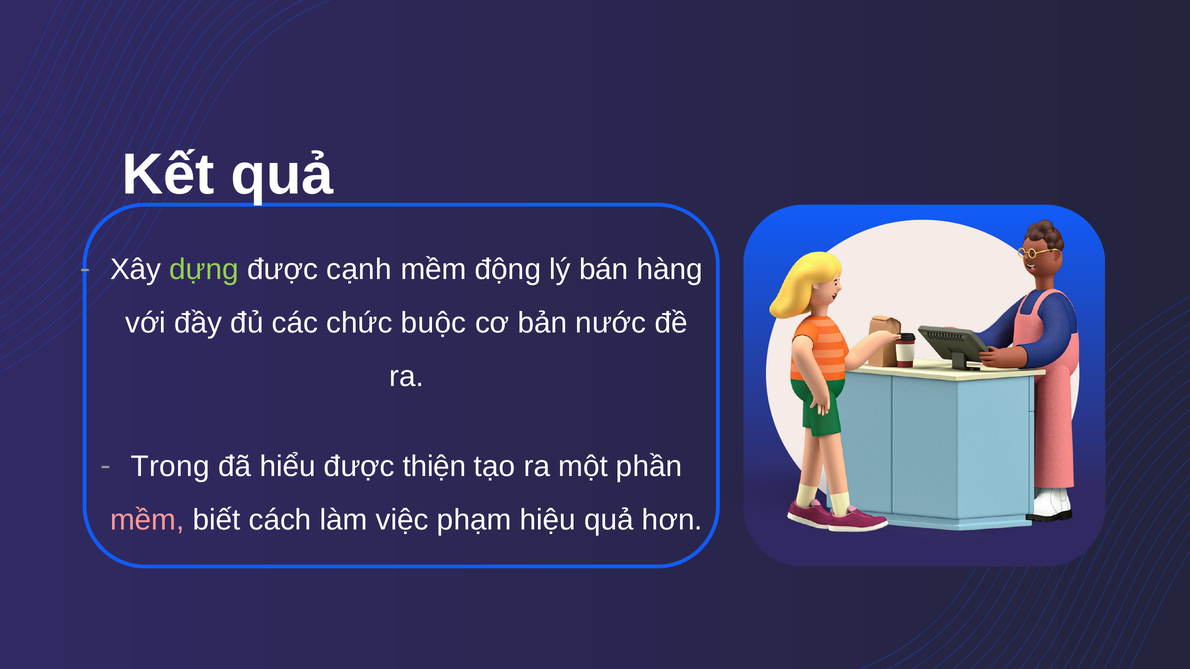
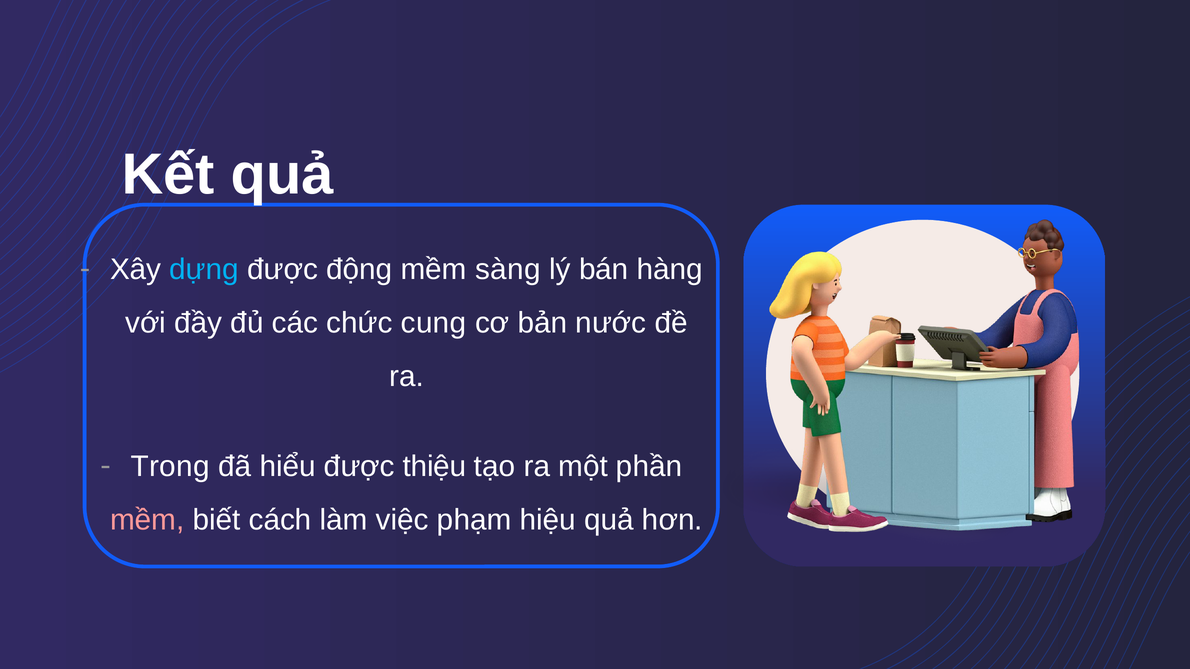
dựng colour: light green -> light blue (204, 270)
cạnh: cạnh -> động (359, 270)
động: động -> sàng (508, 270)
buộc: buộc -> cung (434, 323)
thiện: thiện -> thiệu (435, 467)
